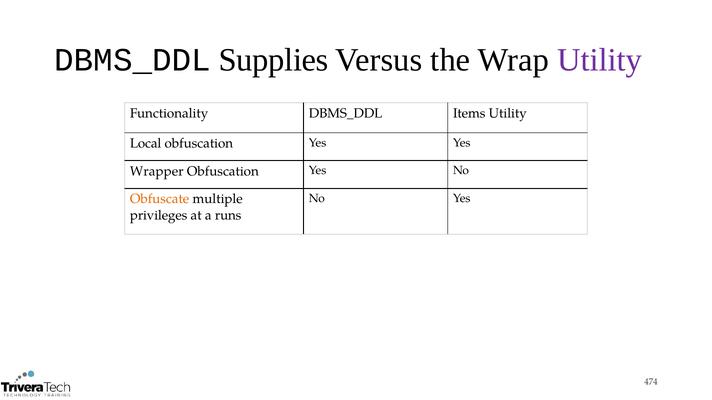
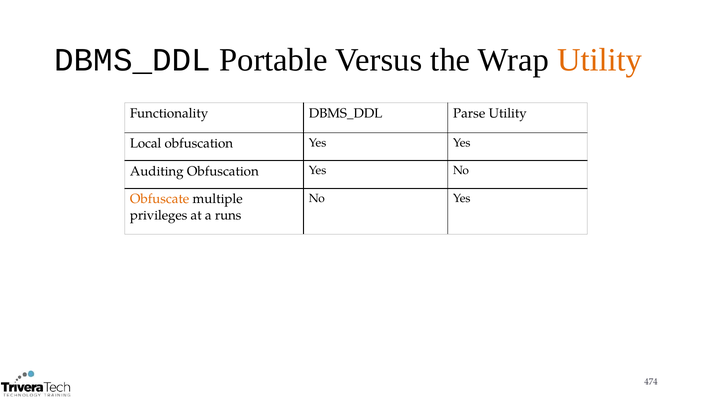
Supplies: Supplies -> Portable (273, 60)
Utility colour: purple -> orange (600, 60)
Items: Items -> Parse (469, 114)
Wrapper: Wrapper -> Auditing (157, 171)
